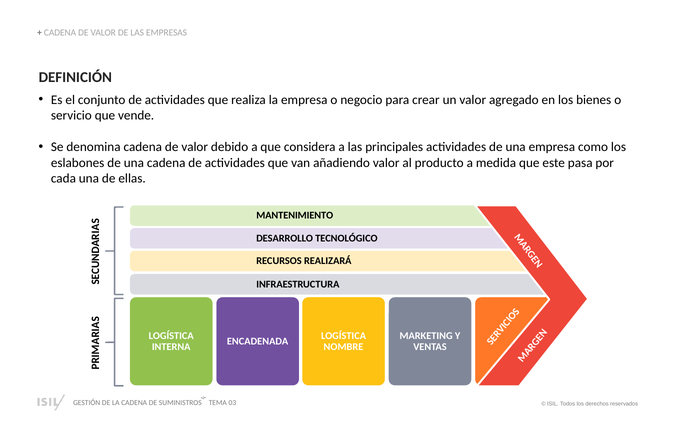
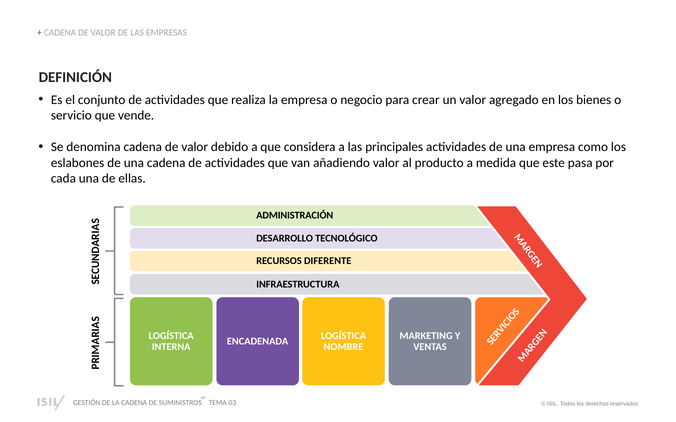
MANTENIMIENTO: MANTENIMIENTO -> ADMINISTRACIÓN (295, 216)
REALIZARÁ: REALIZARÁ -> DIFERENTE (328, 261)
